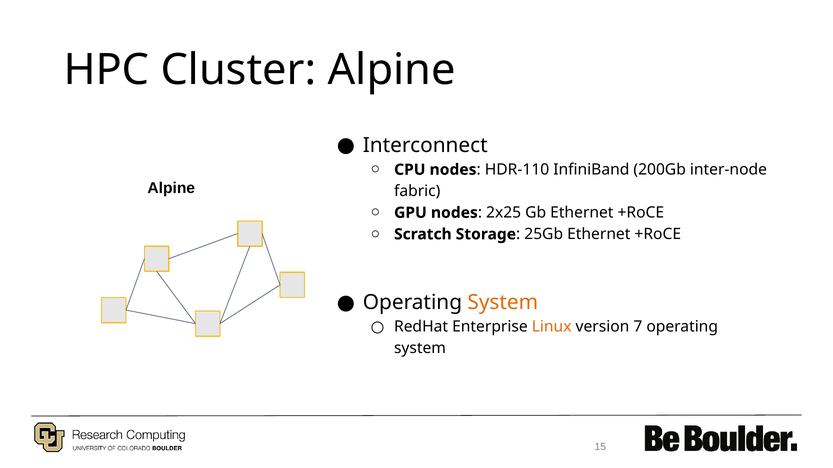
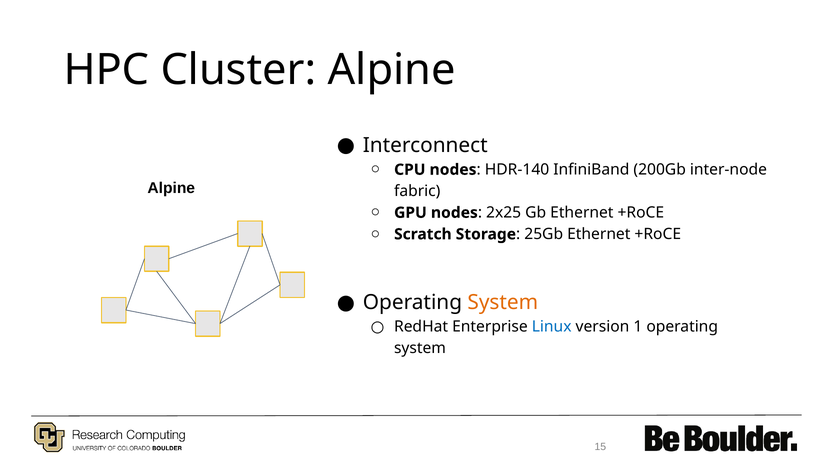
HDR-110: HDR-110 -> HDR-140 (517, 170)
Linux colour: orange -> blue (552, 327)
7: 7 -> 1 (638, 327)
